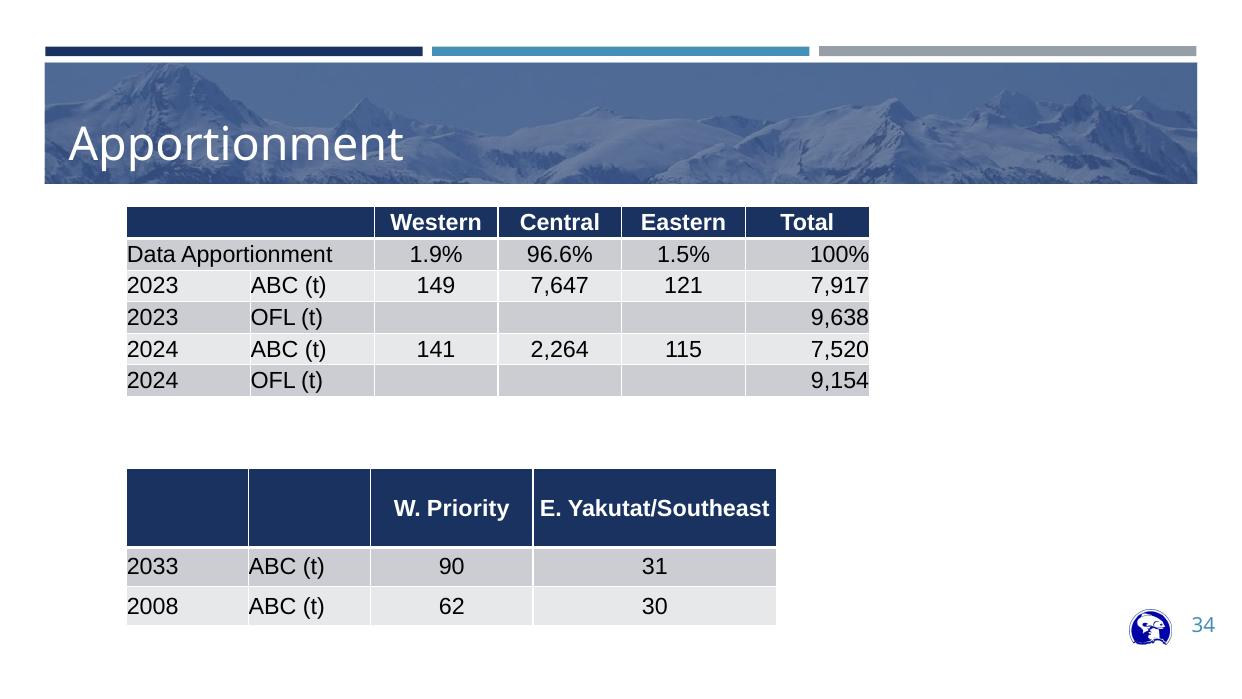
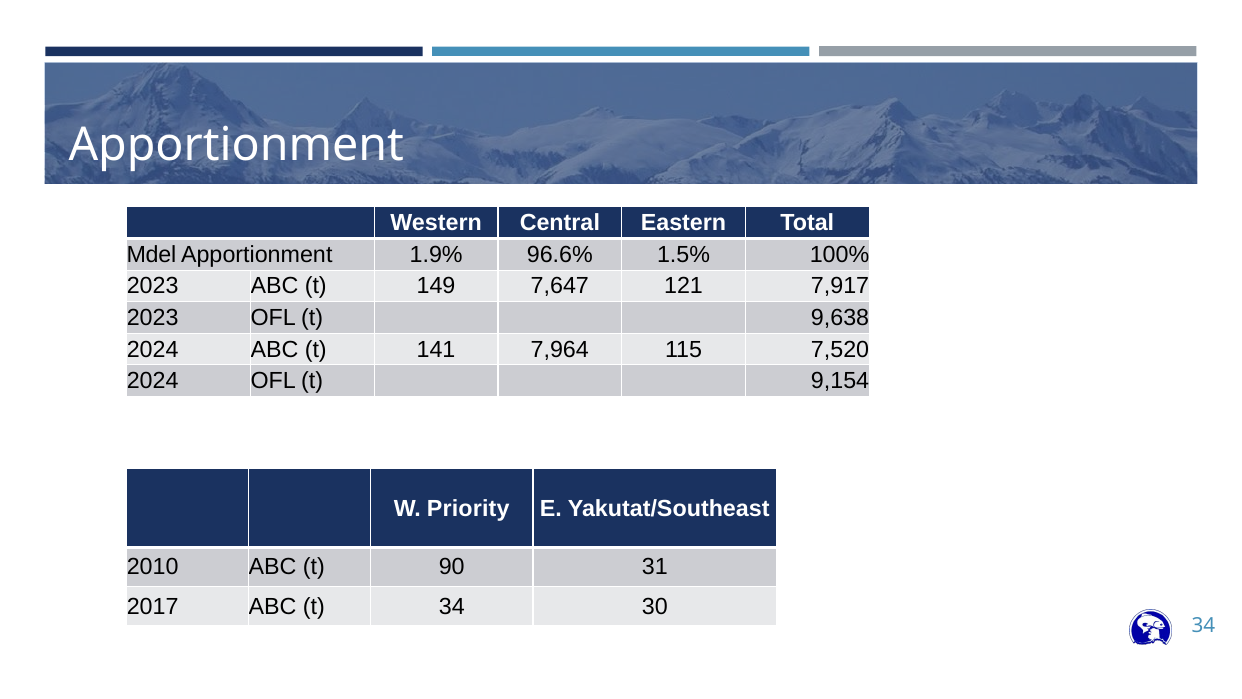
Data: Data -> Mdel (151, 255)
2,264: 2,264 -> 7,964 (560, 349)
2033: 2033 -> 2010 (153, 567)
2008: 2008 -> 2017 (153, 606)
t 62: 62 -> 34 (452, 606)
